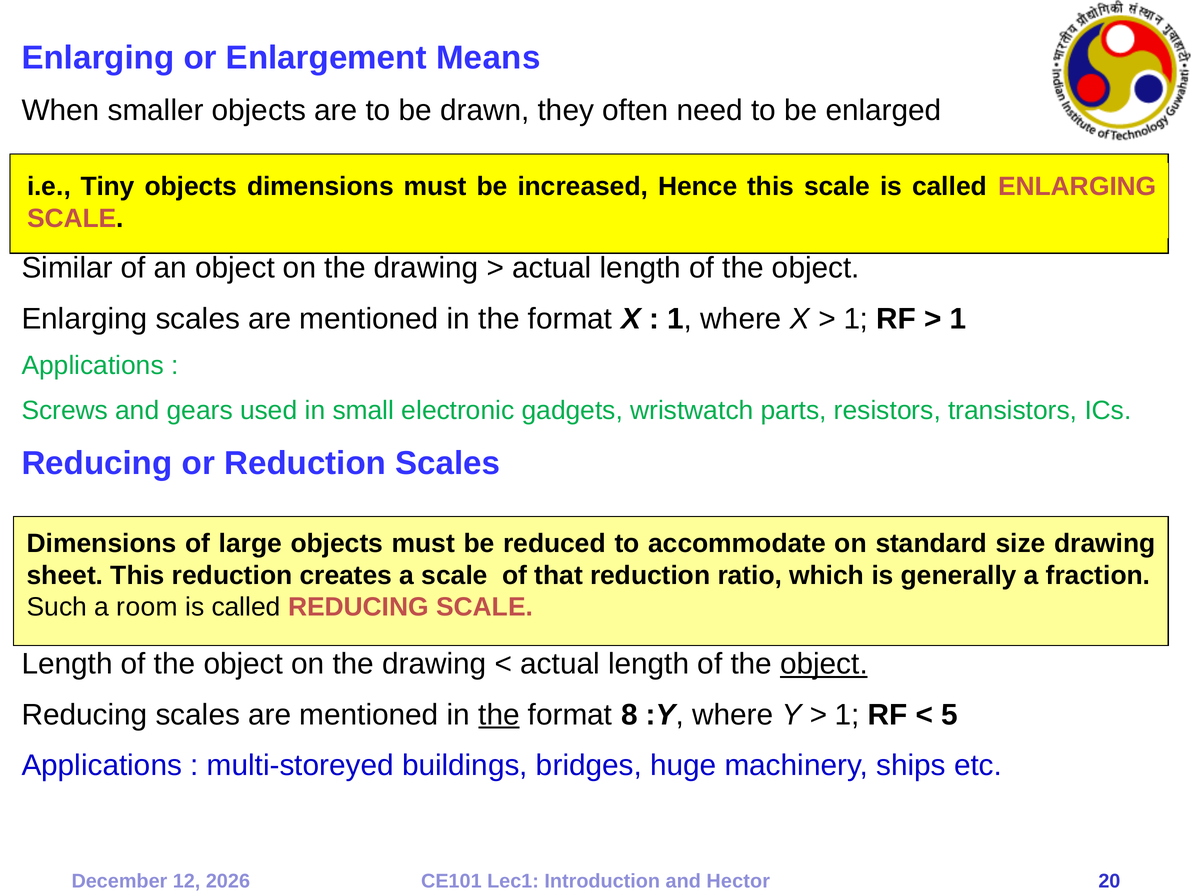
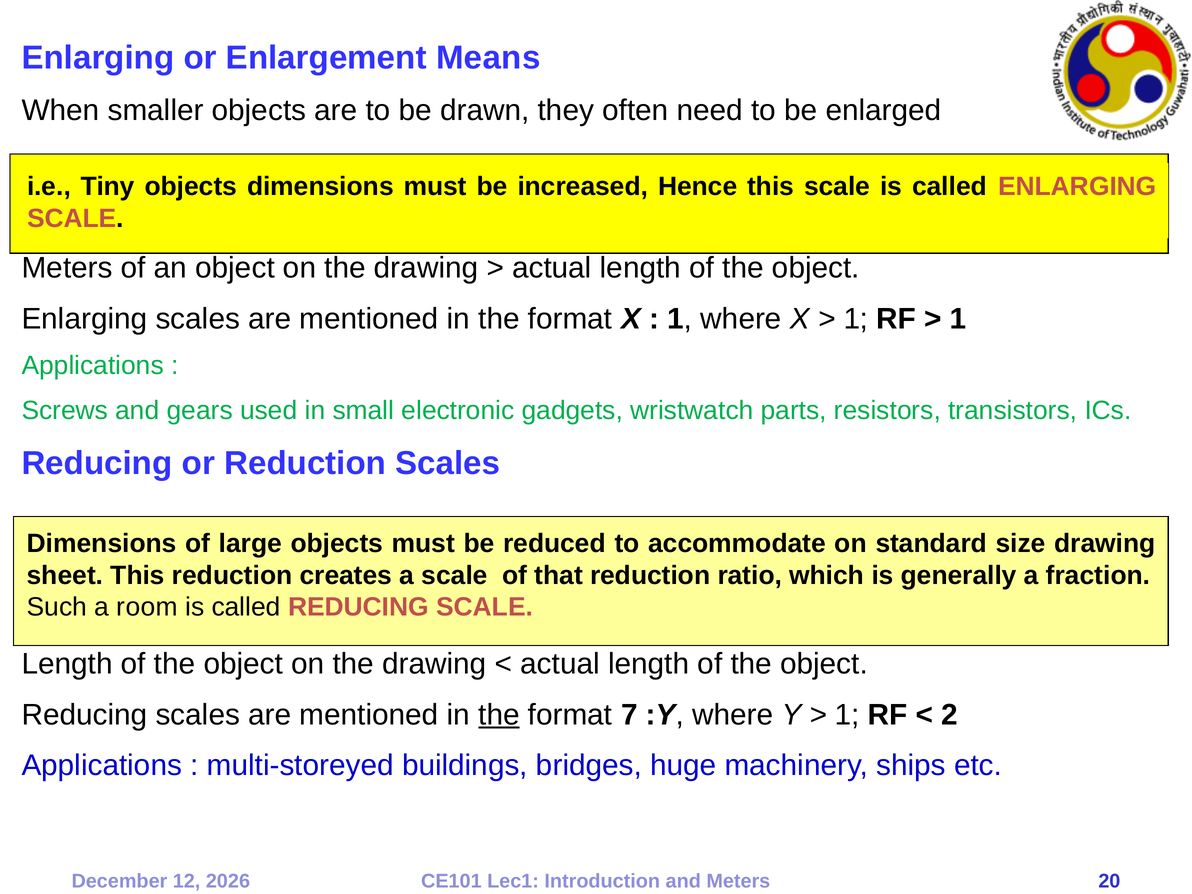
Similar: Similar -> Meters (67, 268)
object underline: present -> none (824, 664)
8: 8 -> 7 (629, 715)
5: 5 -> 2 (950, 715)
and Hector: Hector -> Meters (738, 881)
